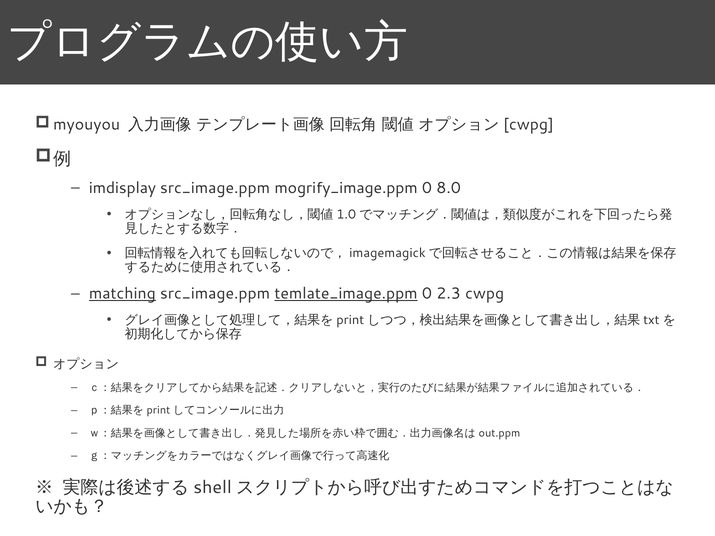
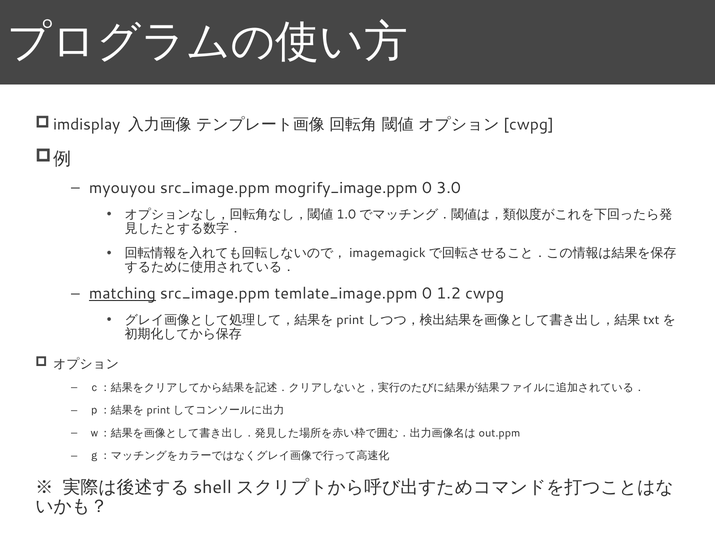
myouyou: myouyou -> imdisplay (87, 125)
imdisplay: imdisplay -> myouyou (122, 188)
8.0: 8.0 -> 3.0 (449, 188)
temlate_image.ppm underline: present -> none (346, 294)
2.3: 2.3 -> 1.2 (449, 294)
